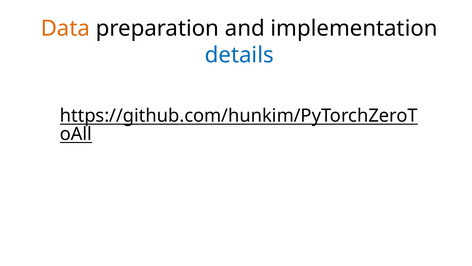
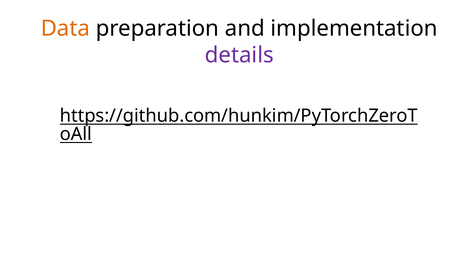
details colour: blue -> purple (239, 55)
